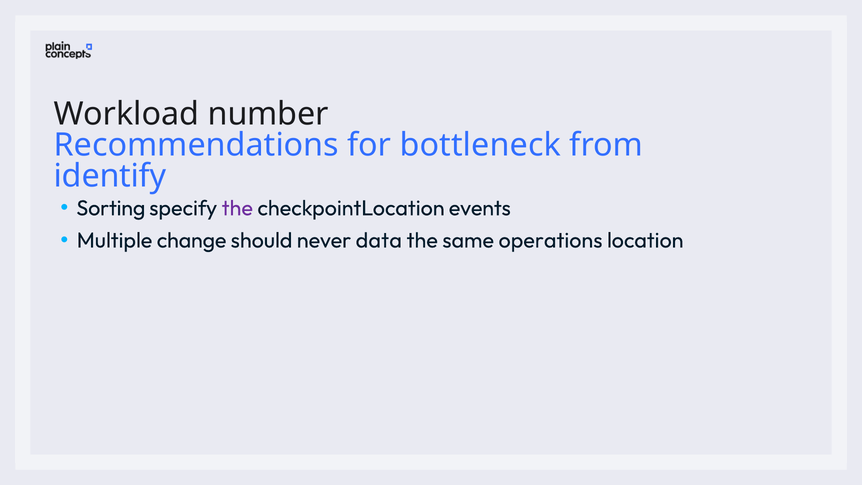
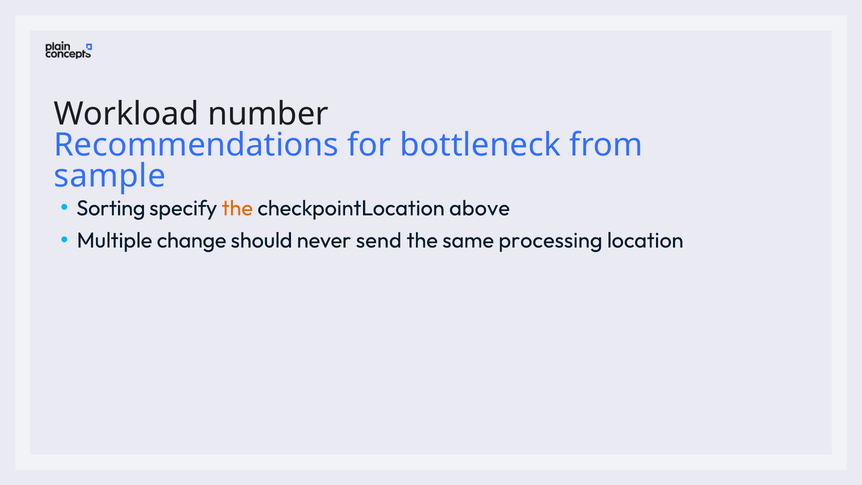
identify: identify -> sample (110, 176)
the colour: purple -> orange (237, 208)
events: events -> above (480, 208)
data: data -> send (379, 240)
operations: operations -> processing (550, 240)
